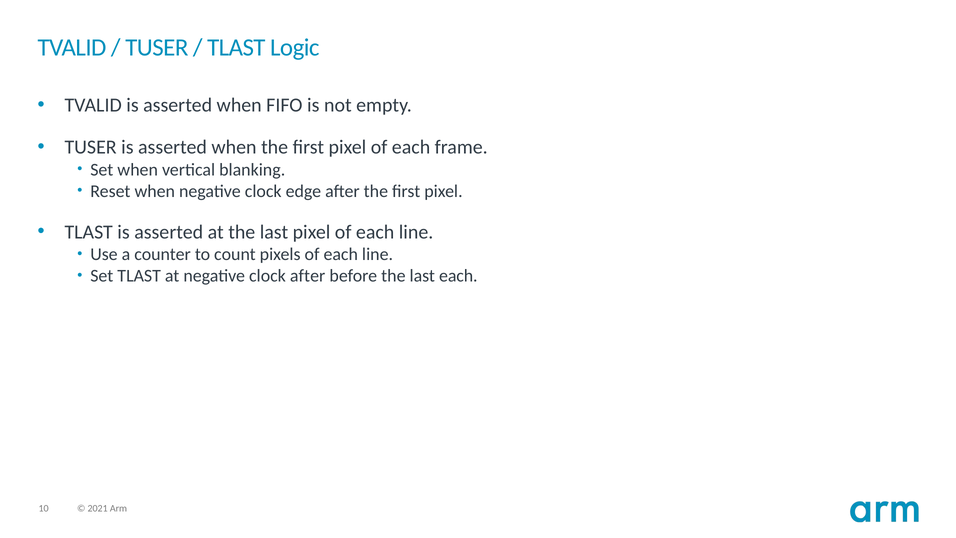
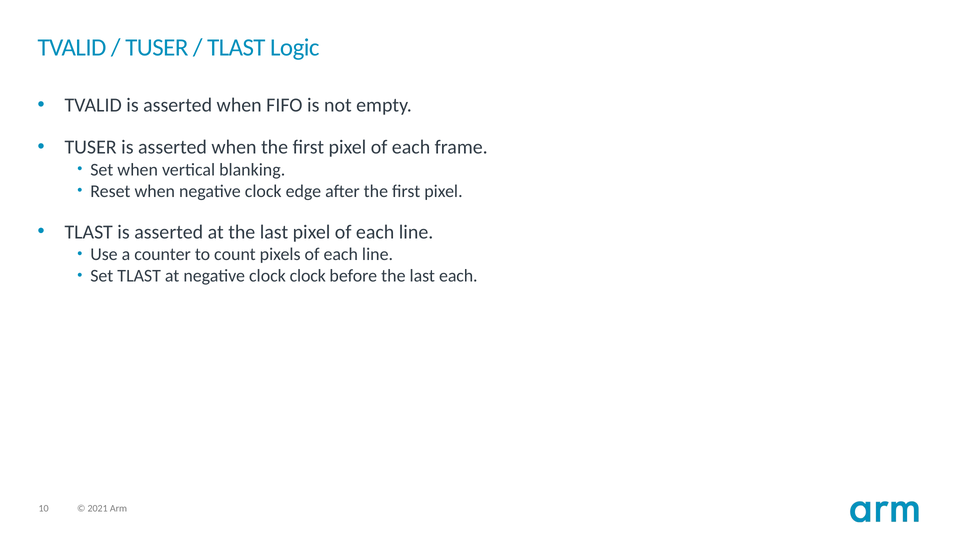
clock after: after -> clock (308, 276)
